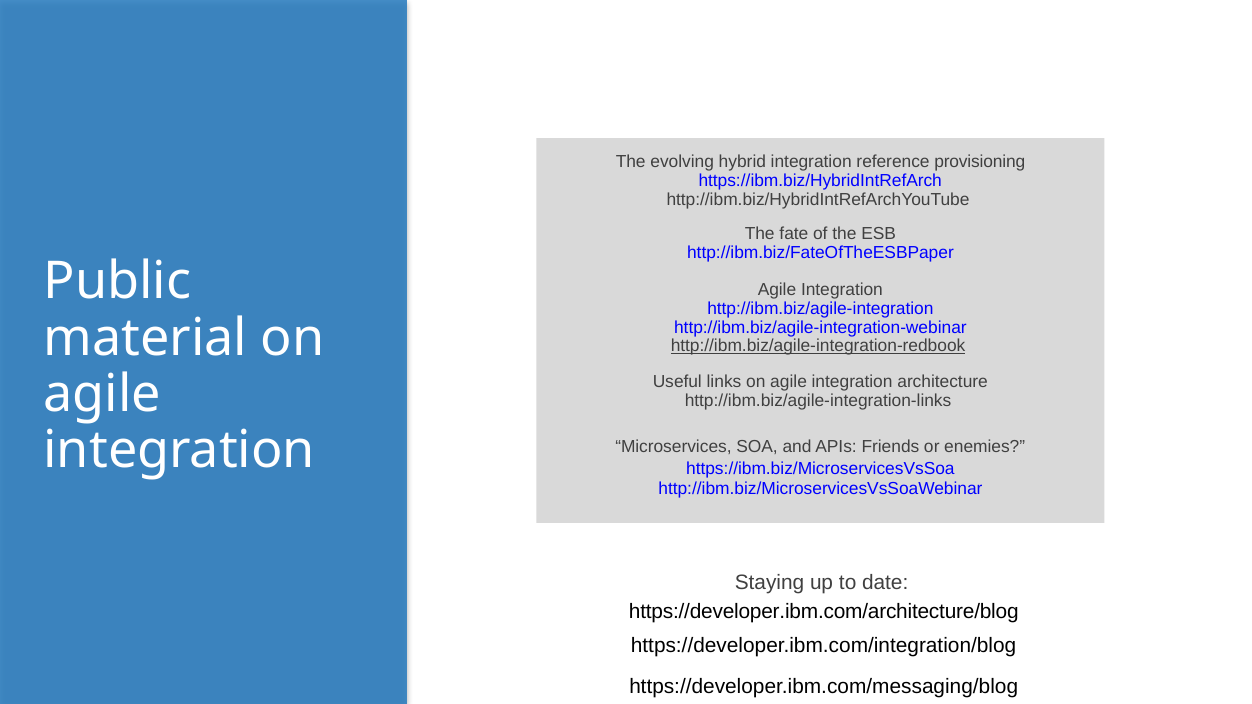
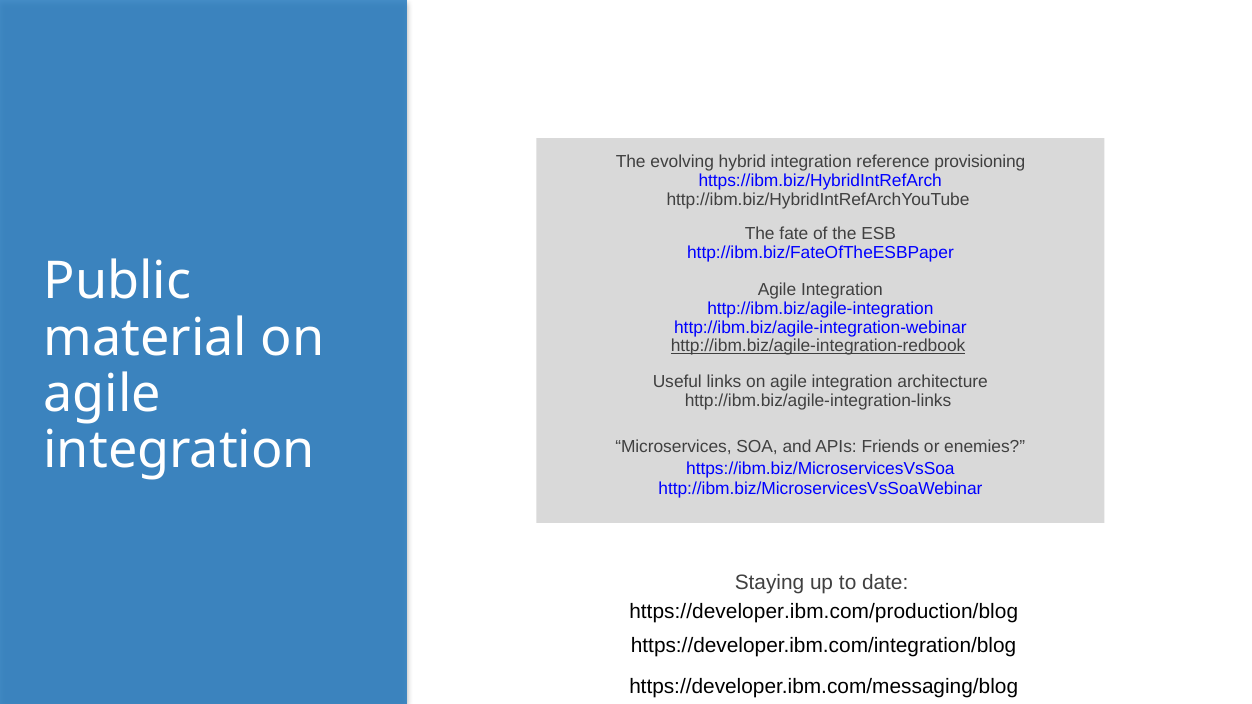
https://developer.ibm.com/architecture/blog: https://developer.ibm.com/architecture/blog -> https://developer.ibm.com/production/blog (824, 612)
